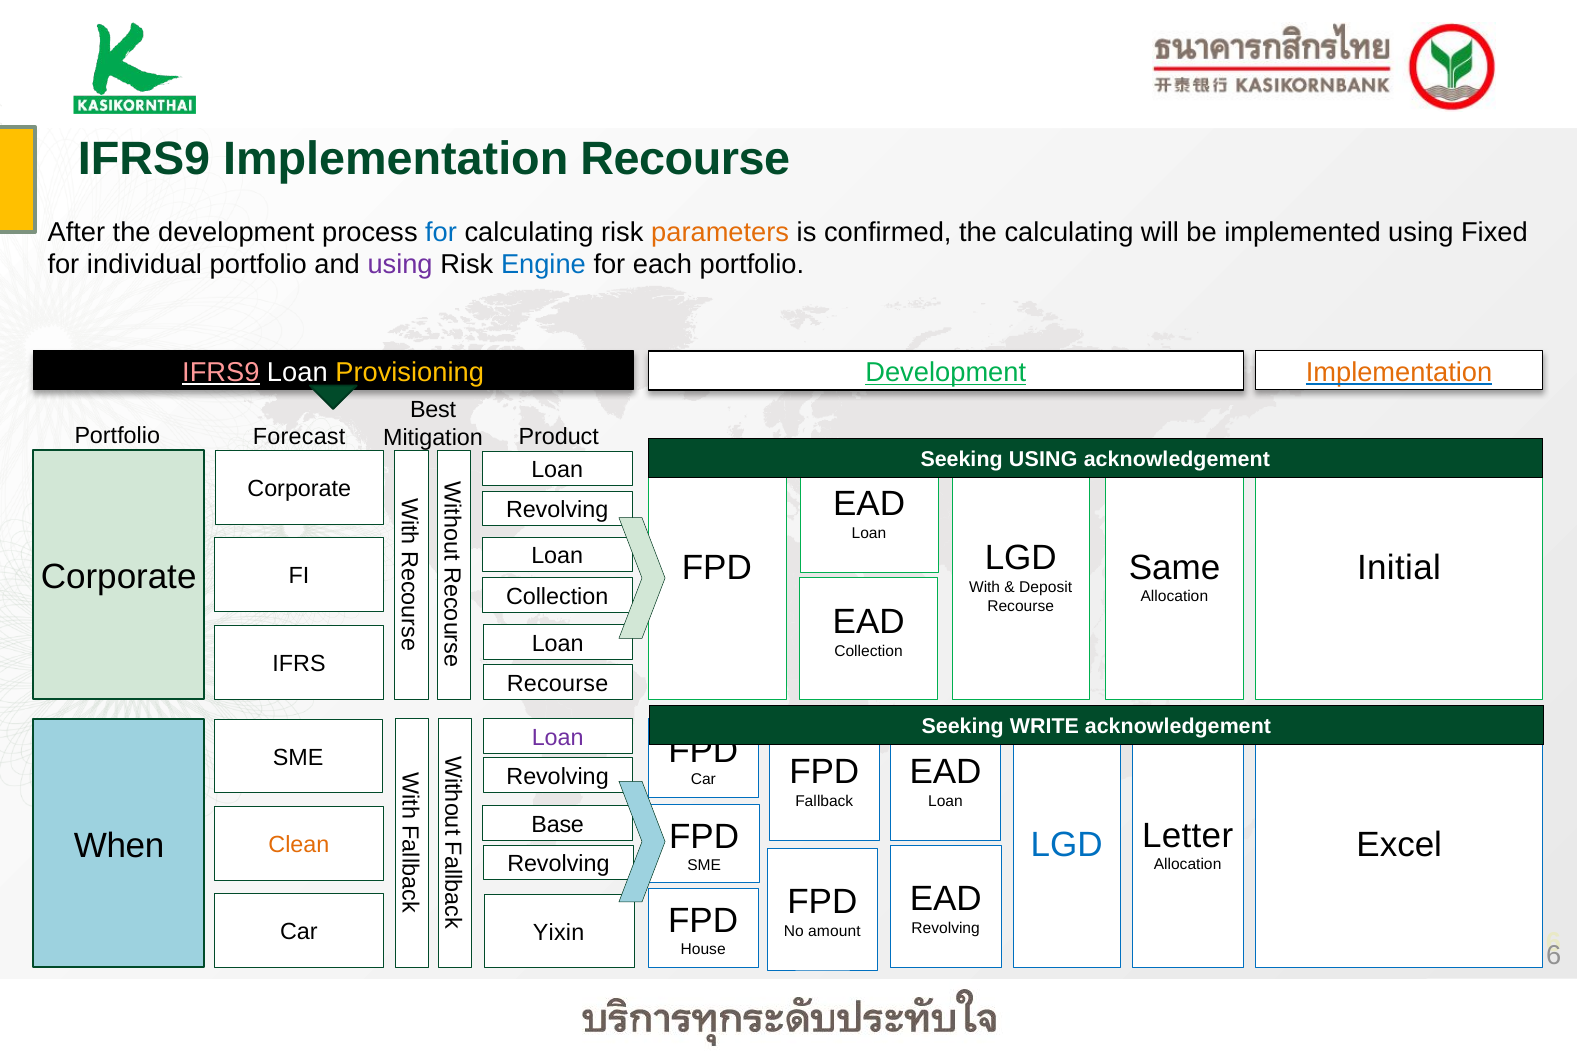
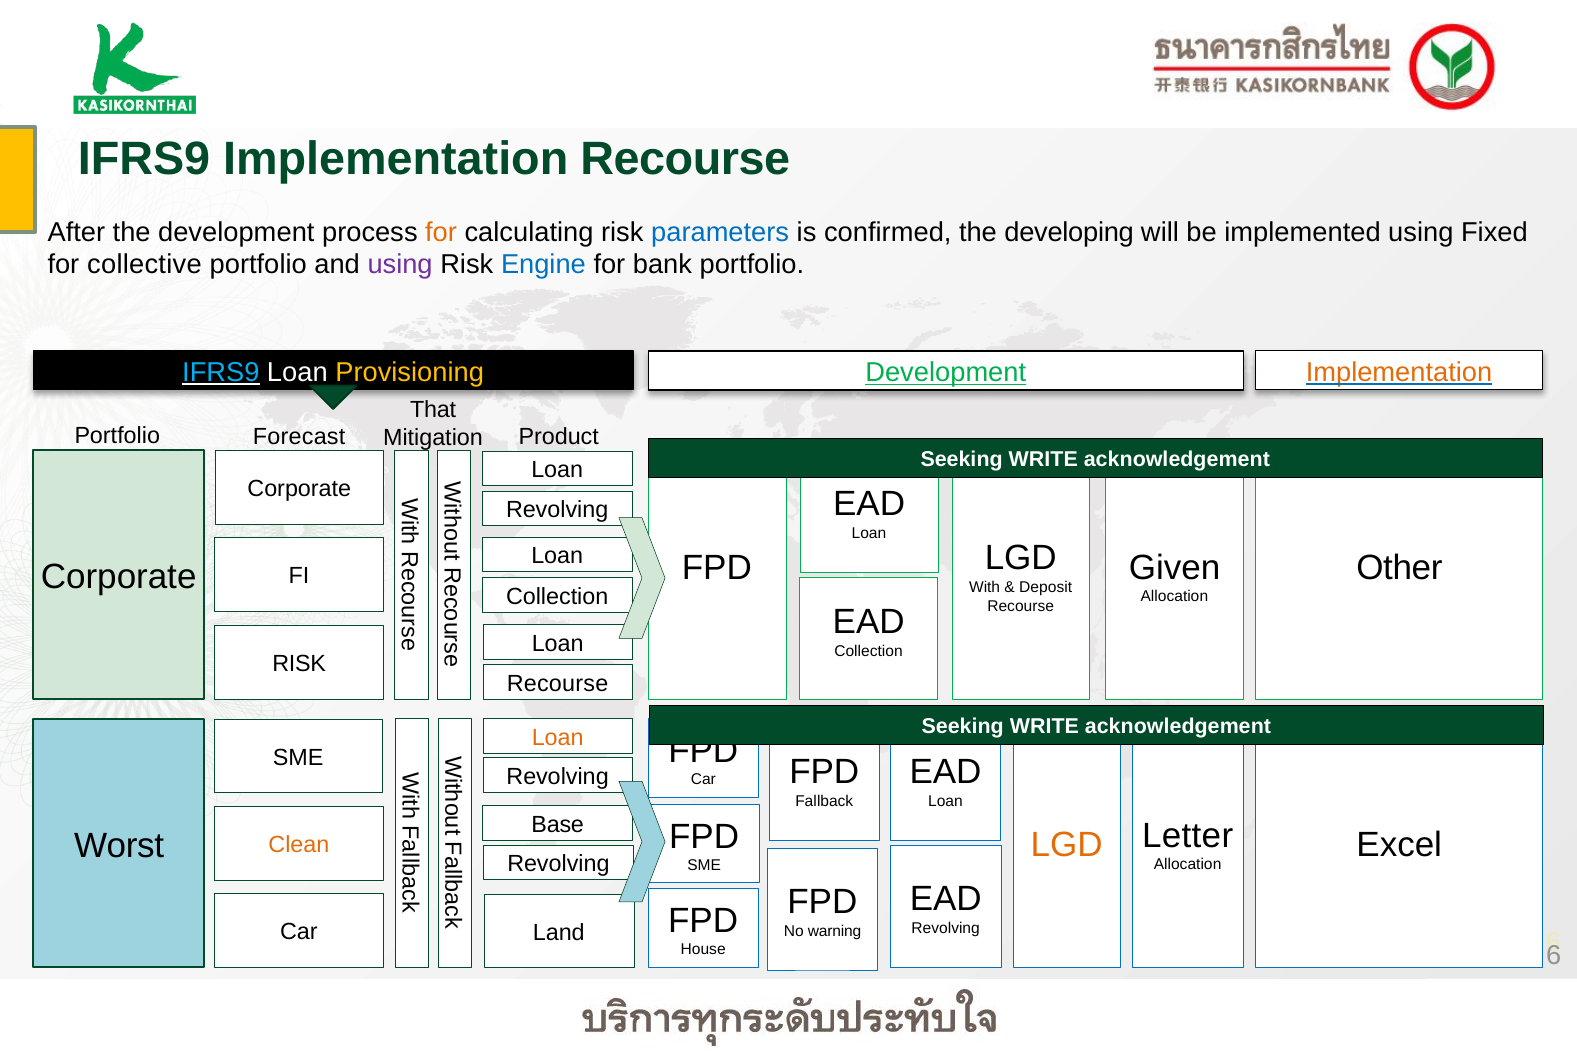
for colour: blue -> orange (441, 232)
parameters colour: orange -> blue (720, 232)
the calculating: calculating -> developing (1069, 232)
individual: individual -> collective (144, 265)
each: each -> bank (662, 265)
IFRS9 colour: pink -> light blue (221, 372)
Best: Best -> That (433, 410)
USING: USING -> WRITE (1043, 459)
Same: Same -> Given (1175, 567)
Initial: Initial -> Other (1399, 567)
IFRS: IFRS -> RISK (299, 663)
Loan colour: purple -> orange (558, 737)
LGD colour: blue -> orange (1067, 845)
When: When -> Worst (119, 845)
Yixin: Yixin -> Land (559, 932)
amount: amount -> warning (835, 931)
